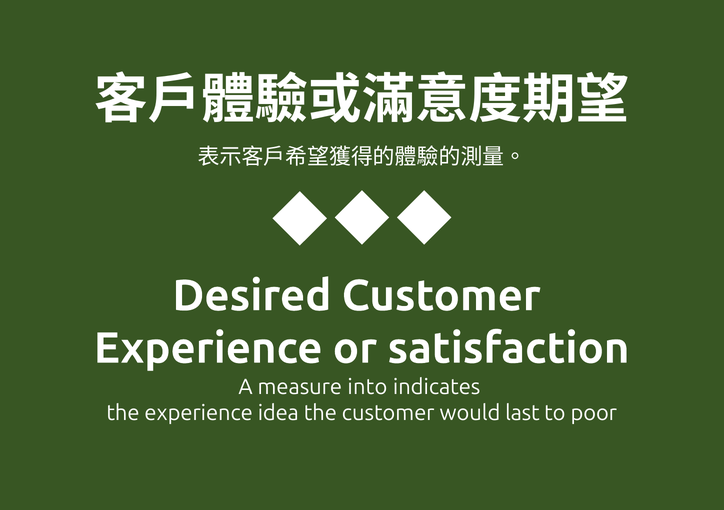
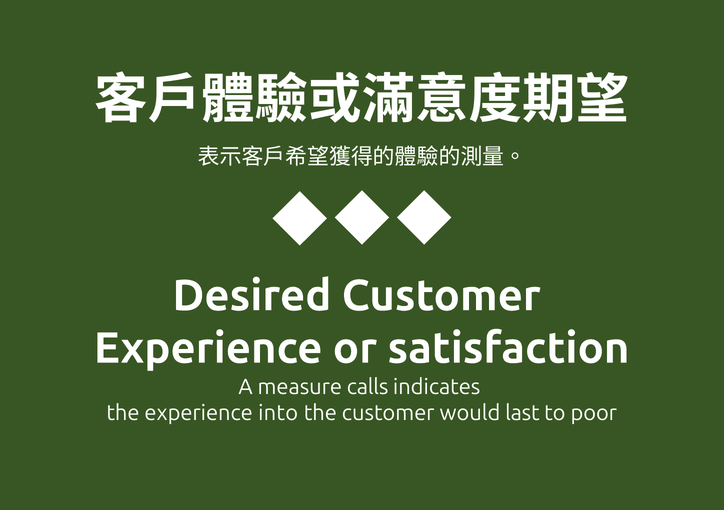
into: into -> calls (368, 387)
idea: idea -> into (278, 413)
